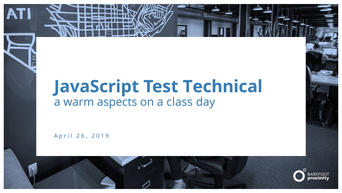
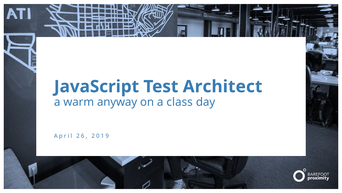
Technical: Technical -> Architect (223, 86)
aspects: aspects -> anyway (117, 102)
